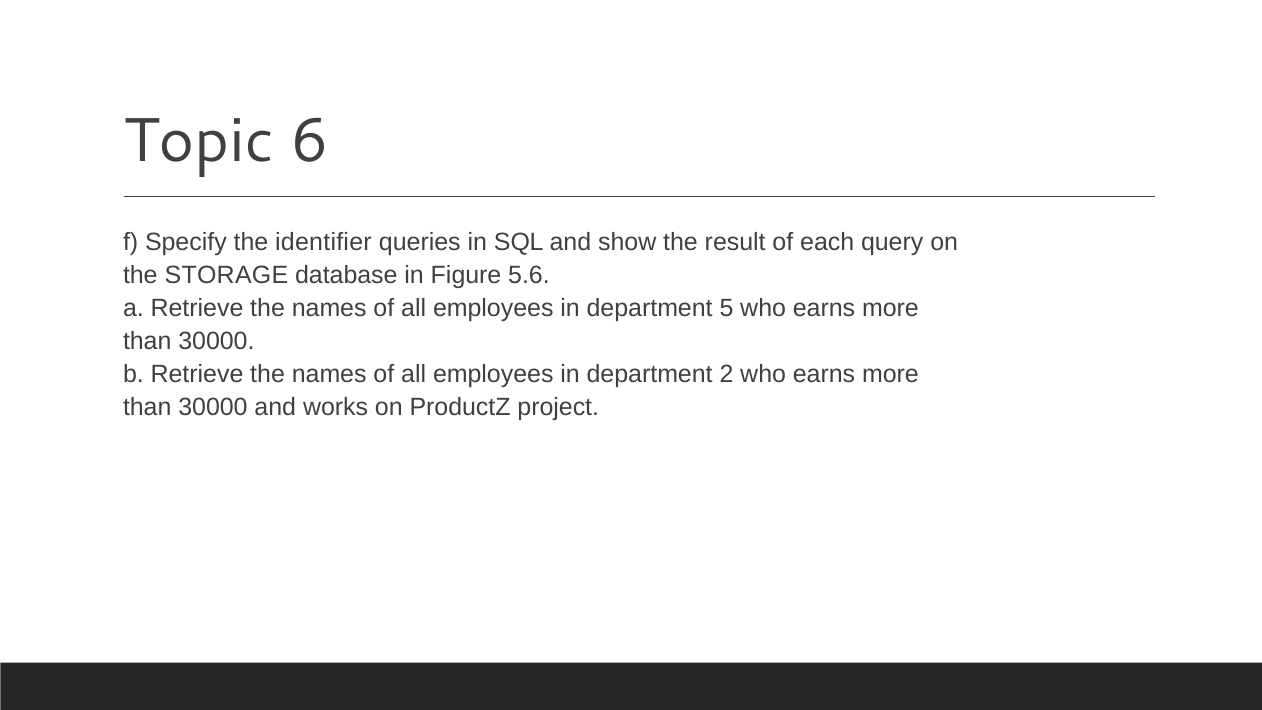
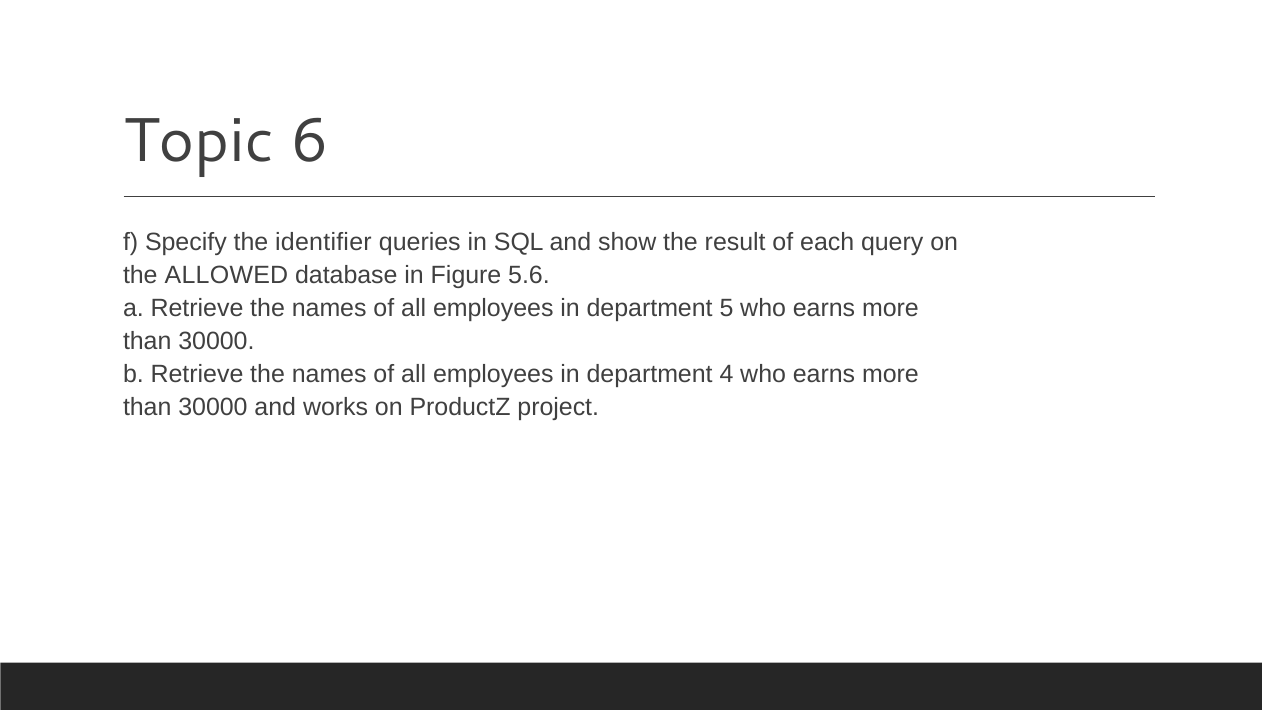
STORAGE: STORAGE -> ALLOWED (226, 276)
2: 2 -> 4 (727, 374)
